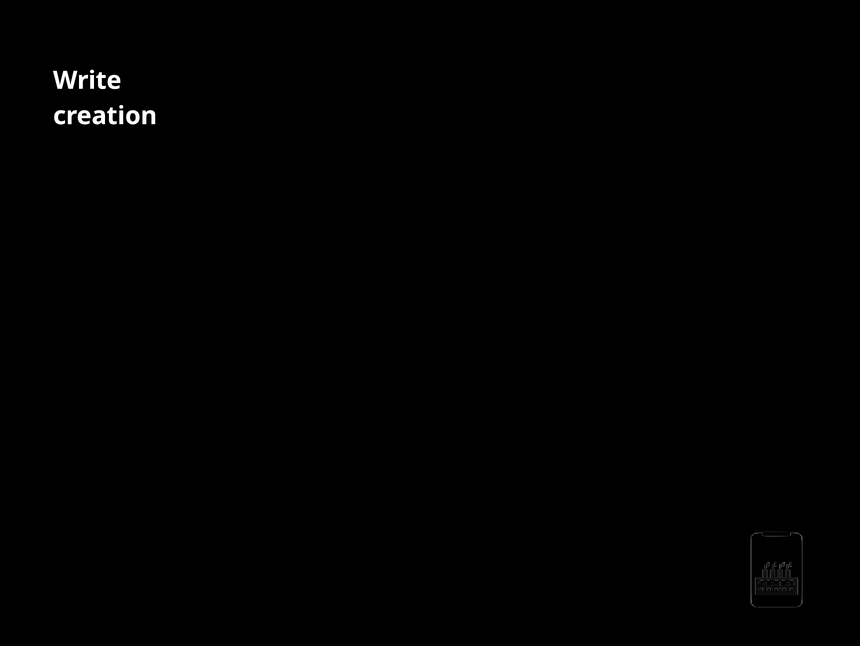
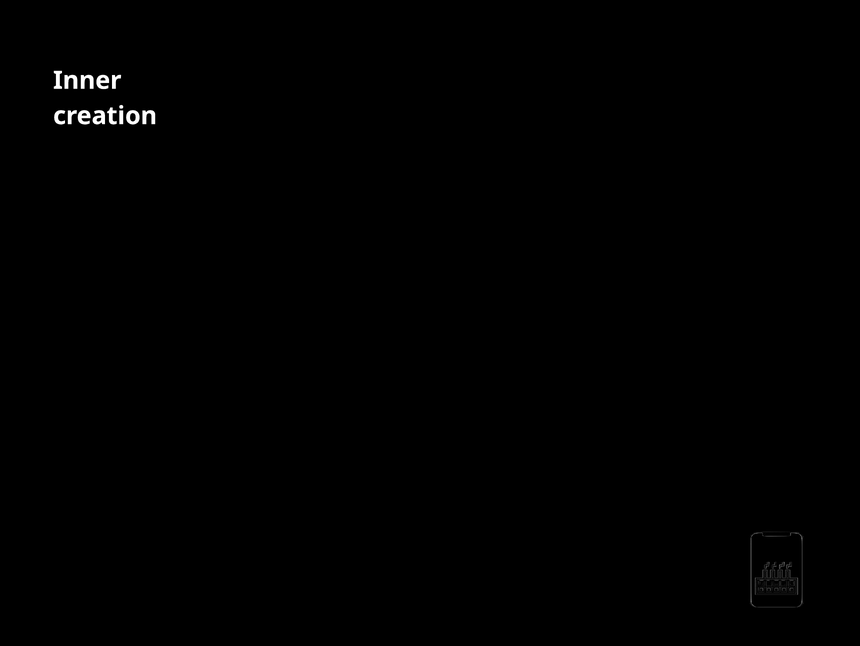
Write: Write -> Inner (87, 80)
